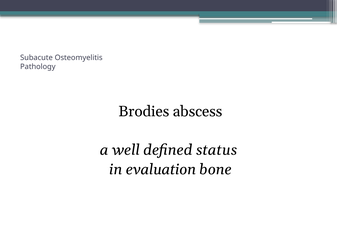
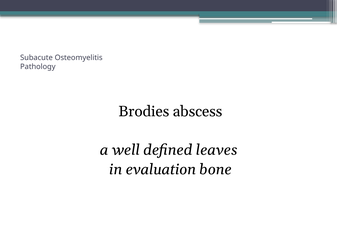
status: status -> leaves (217, 150)
